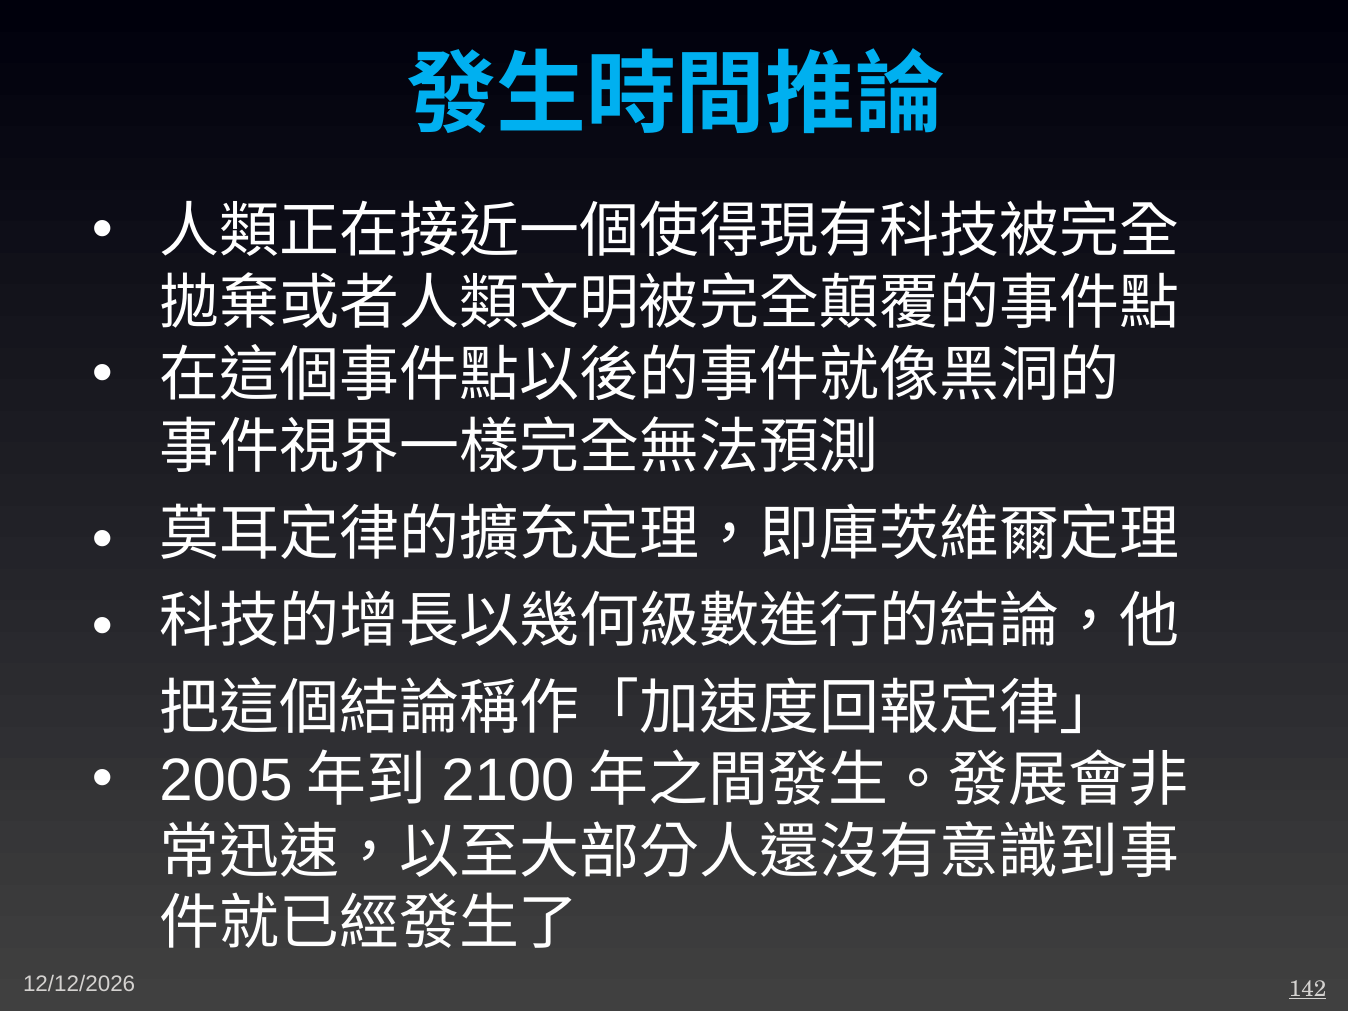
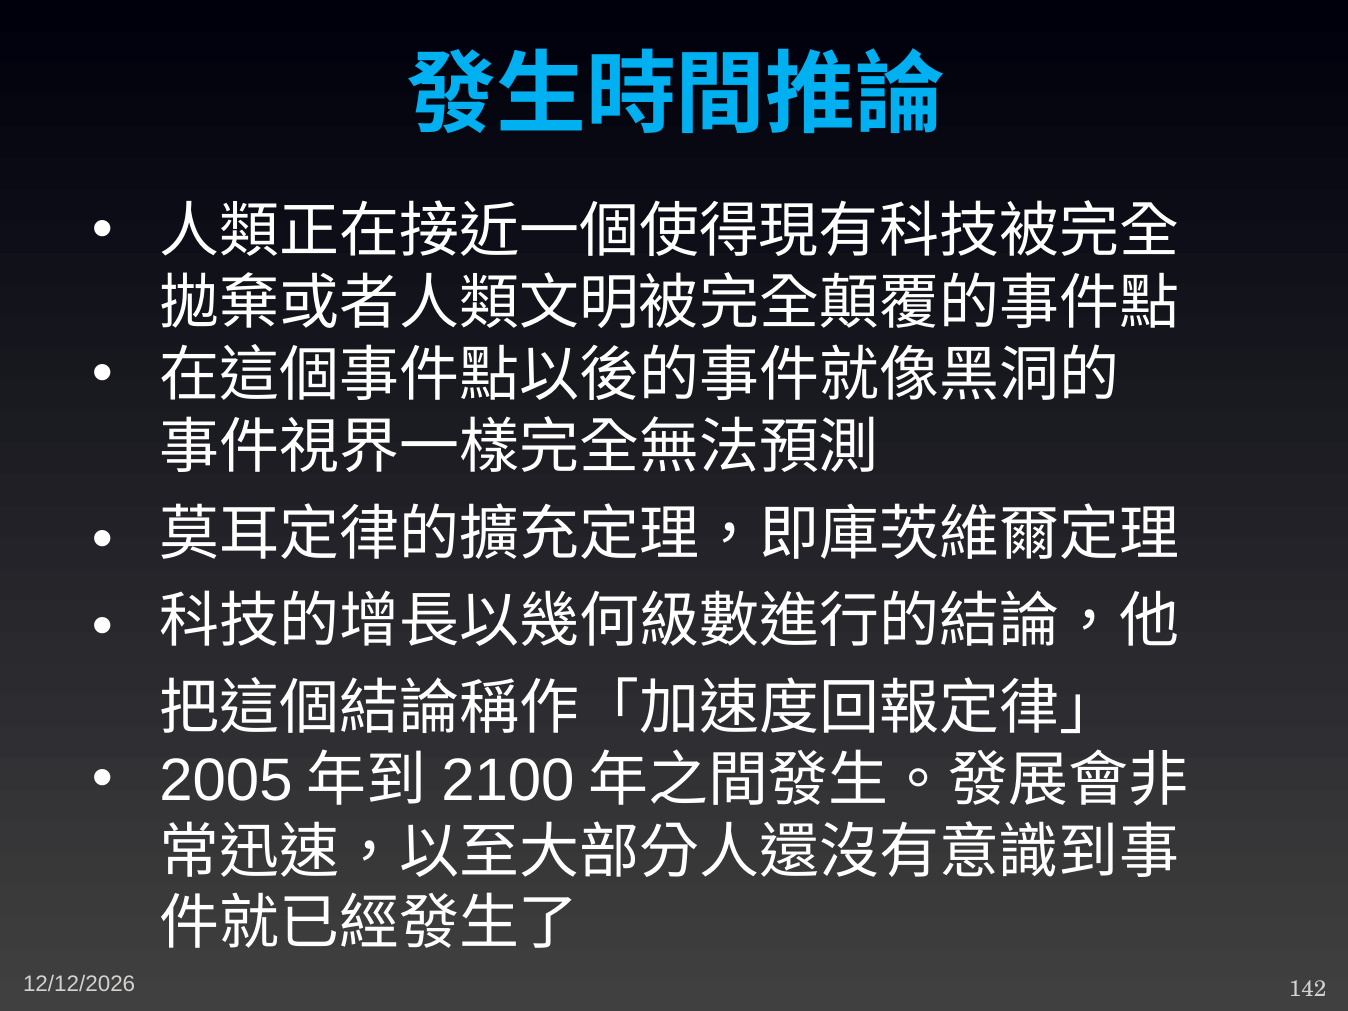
142 underline: present -> none (1308, 989)
